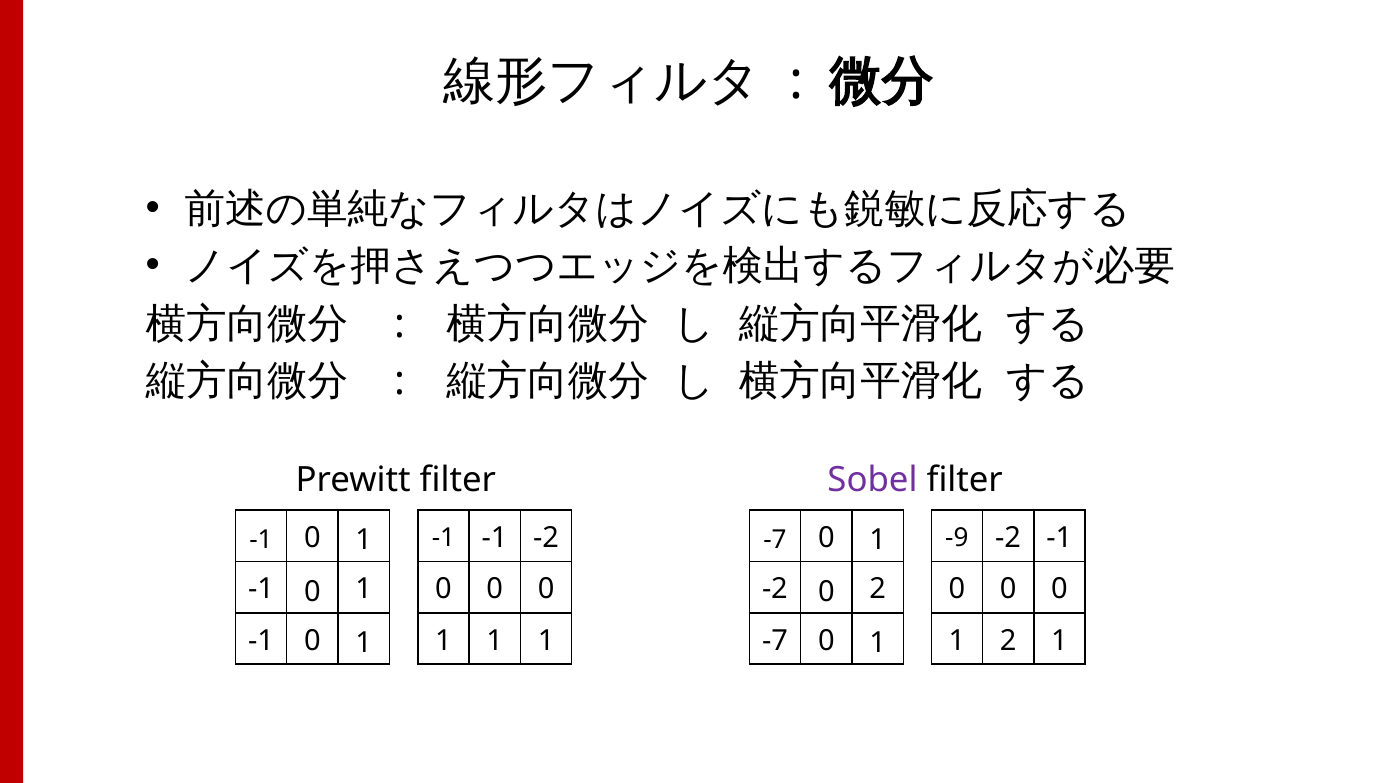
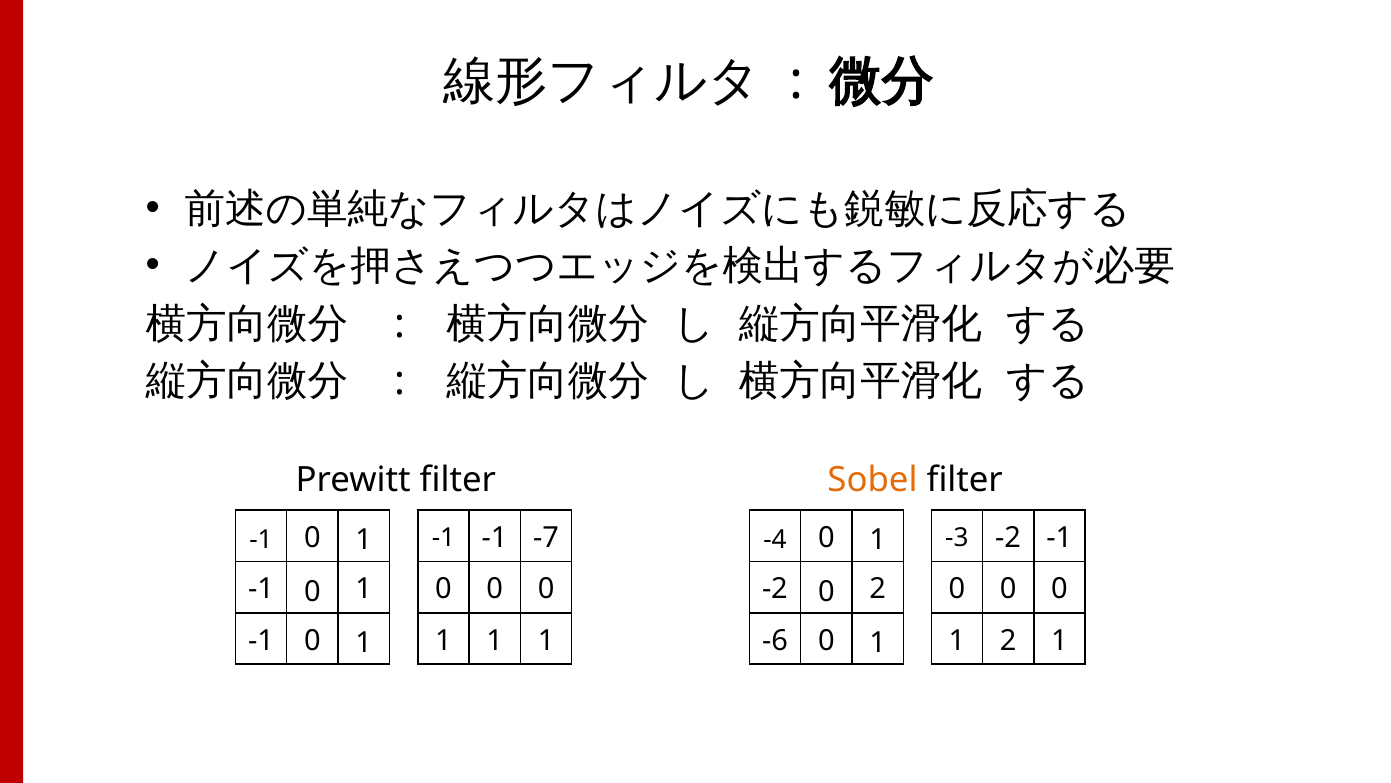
Sobel colour: purple -> orange (872, 479)
-2: -2 -> -7 (546, 537)
-9: -9 -> -3 (957, 537)
-7: -7 -> -4 (775, 540)
-7: -7 -> -6 (775, 640)
